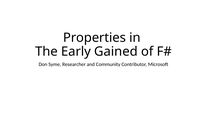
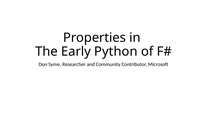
Gained: Gained -> Python (116, 52)
